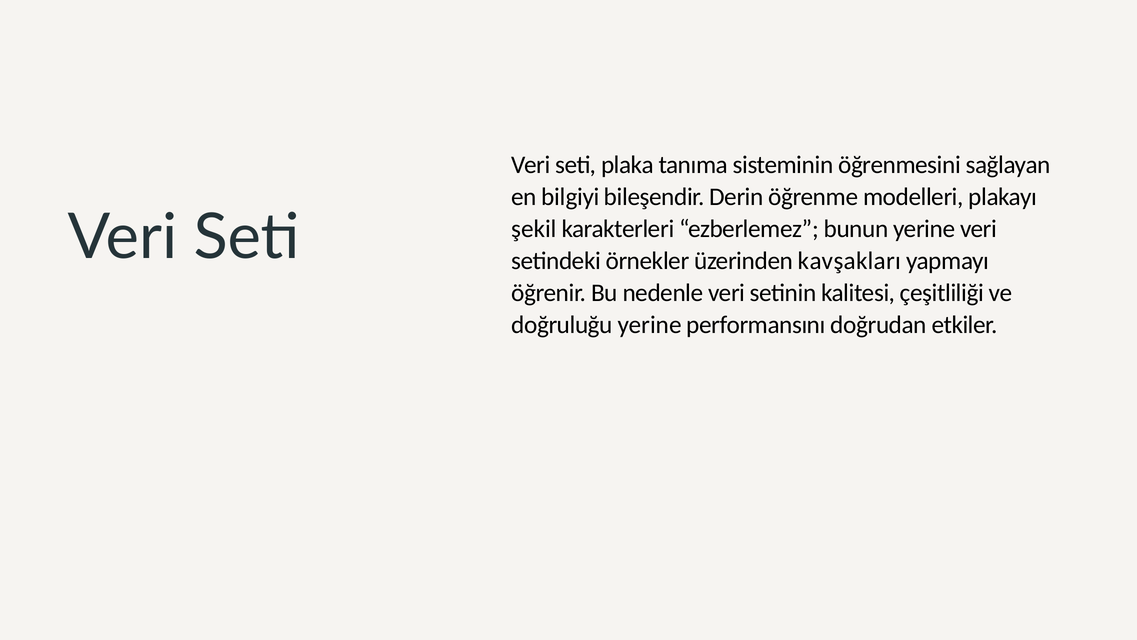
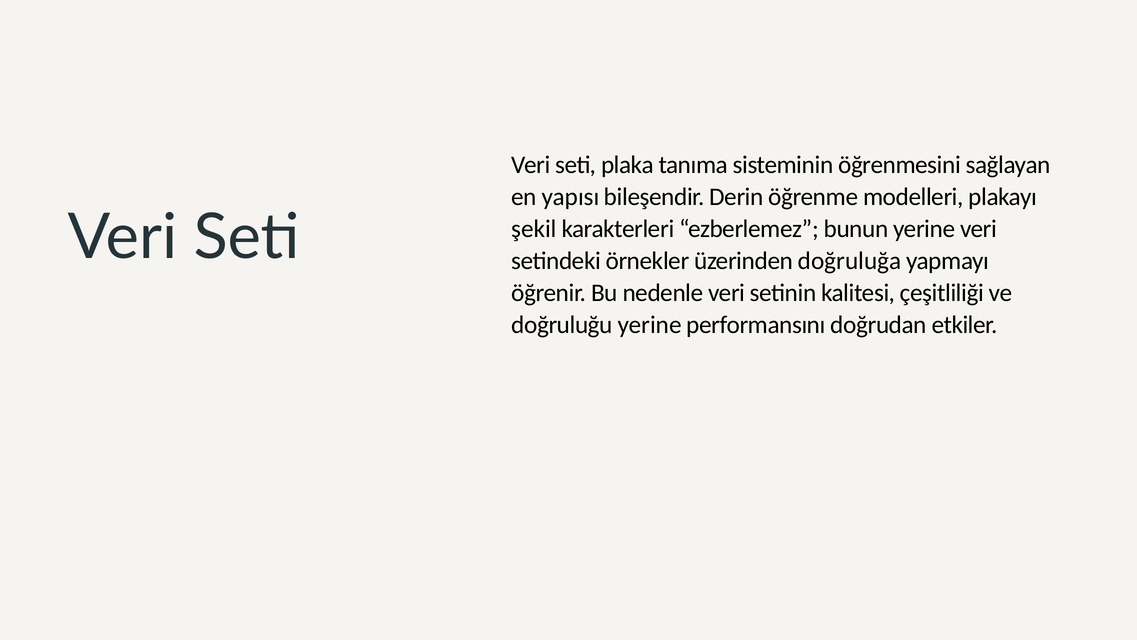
bilgiyi: bilgiyi -> yapısı (570, 197)
kavşakları: kavşakları -> doğruluğa (850, 261)
